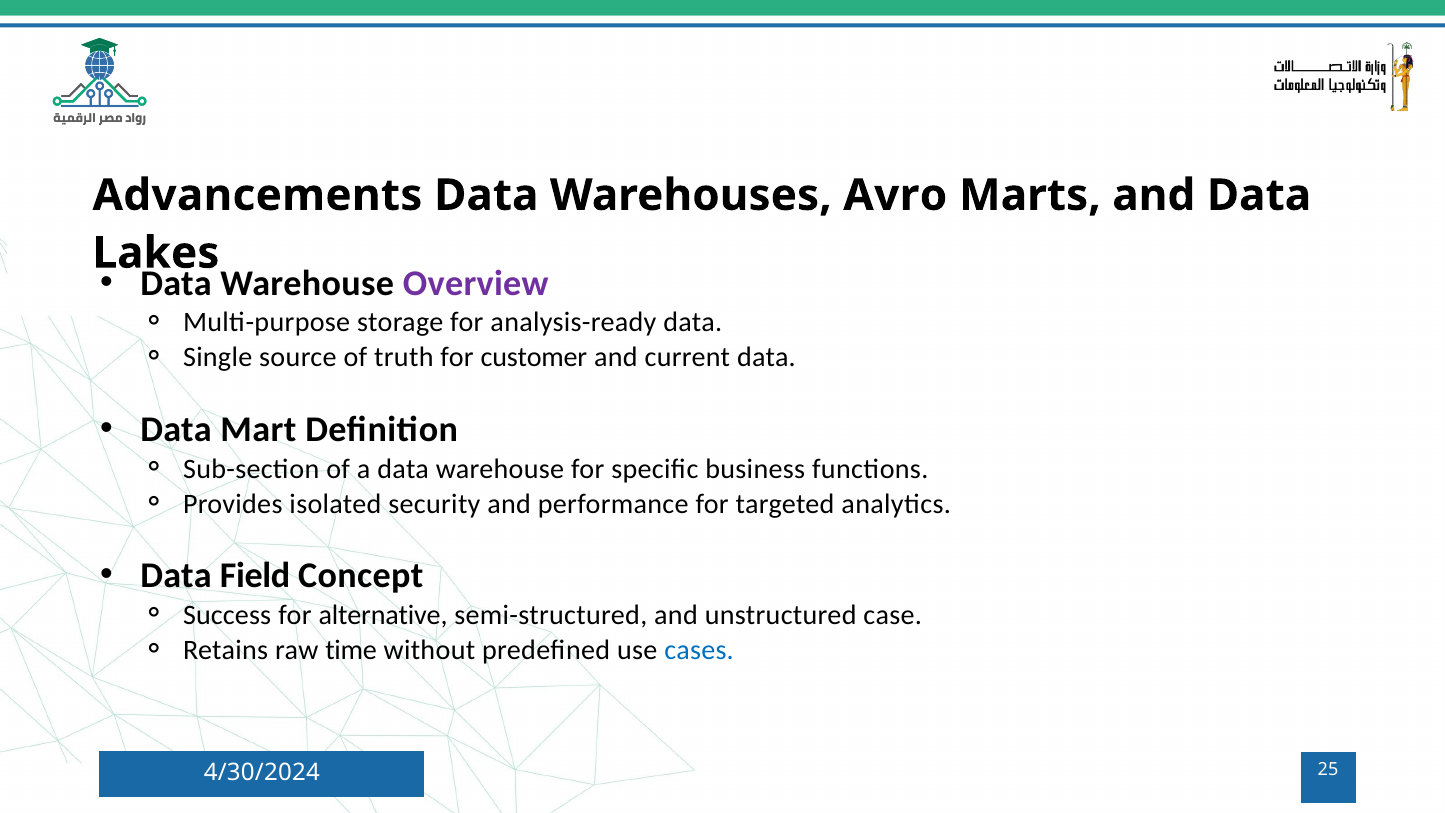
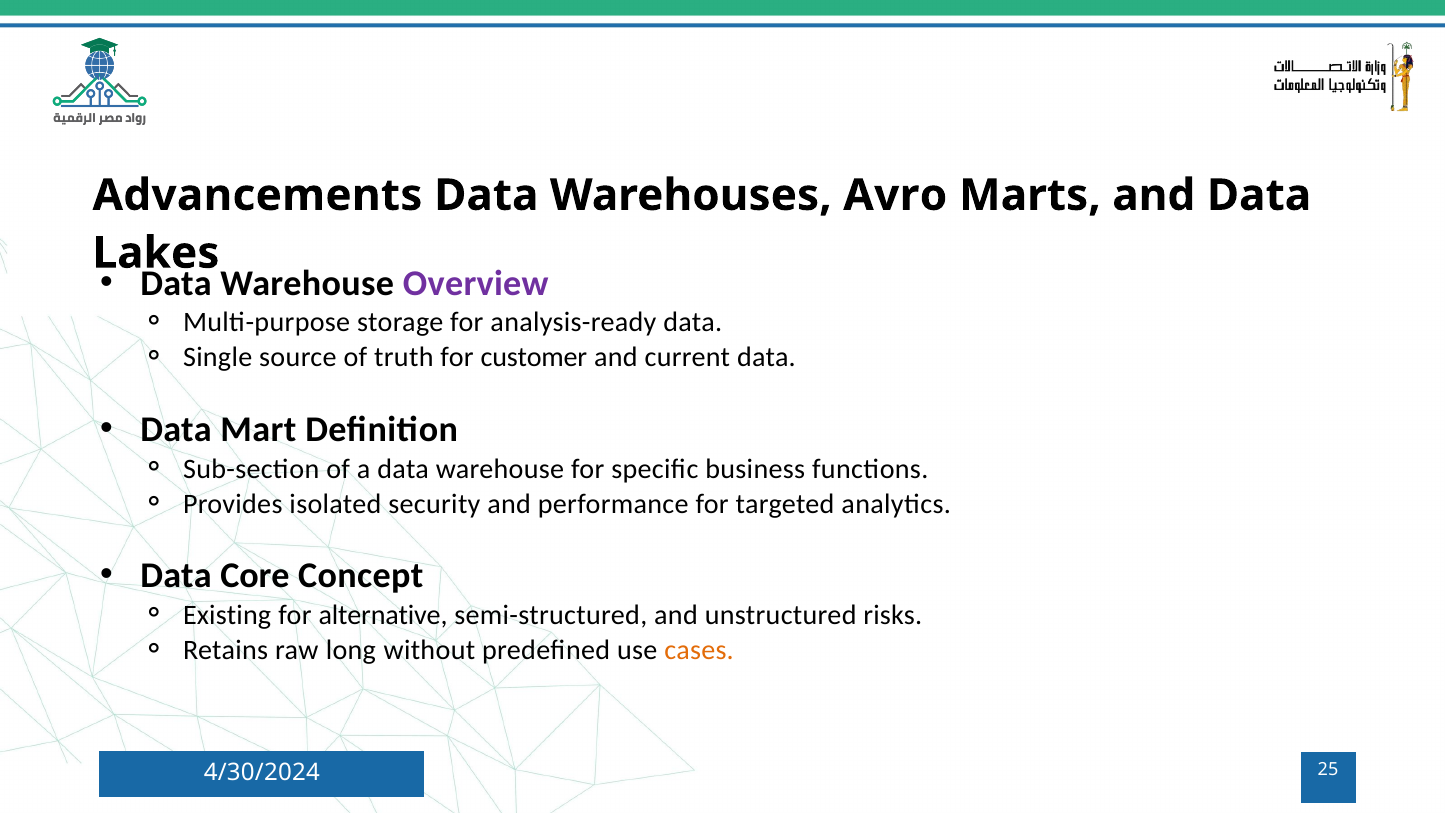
Field: Field -> Core (255, 576)
Success: Success -> Existing (227, 615)
case: case -> risks (893, 615)
time: time -> long (351, 650)
cases colour: blue -> orange (699, 650)
